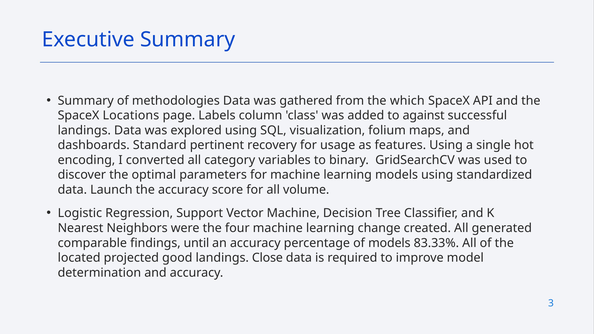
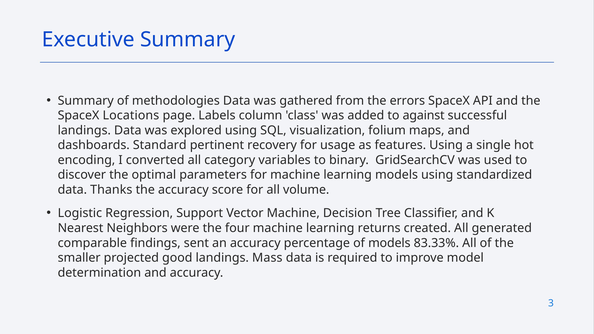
which: which -> errors (407, 101)
Launch: Launch -> Thanks (111, 190)
change: change -> returns (379, 228)
until: until -> sent (196, 243)
located: located -> smaller (79, 258)
Close: Close -> Mass (267, 258)
